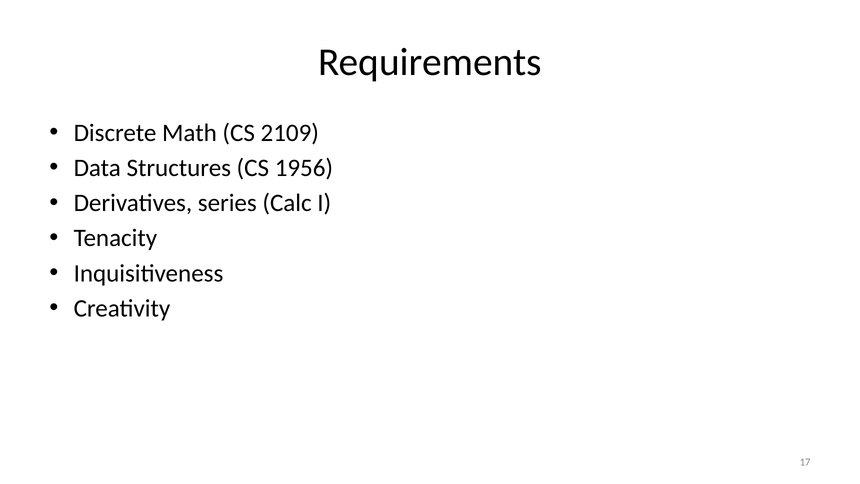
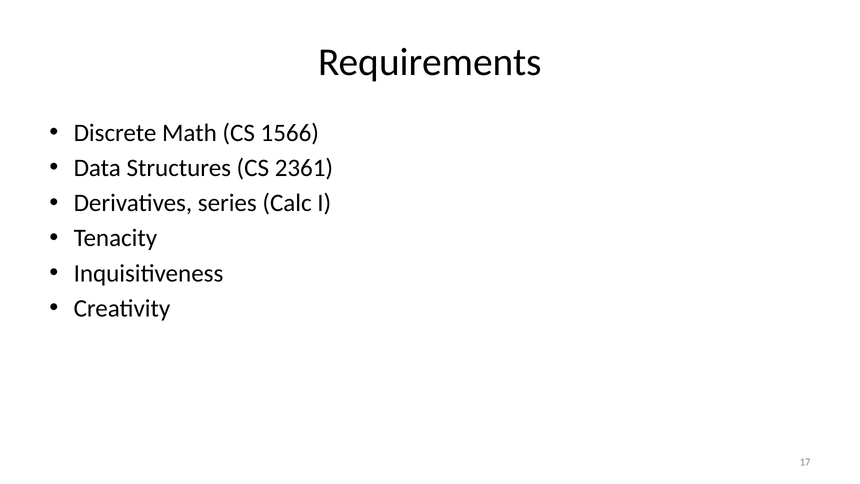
2109: 2109 -> 1566 (290, 133)
1956: 1956 -> 2361 (304, 168)
